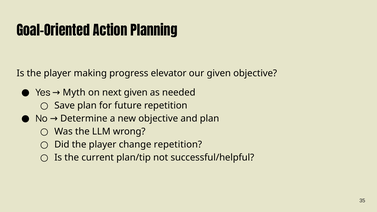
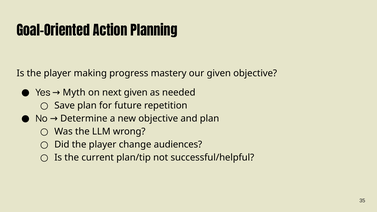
elevator: elevator -> mastery (169, 73)
change repetition: repetition -> audiences (178, 145)
